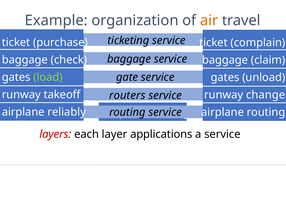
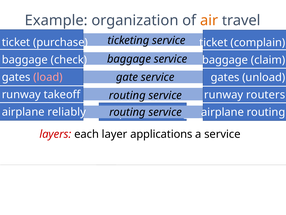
load colour: light green -> pink (48, 77)
change: change -> routers (266, 95)
routers: routers -> routing (127, 95)
